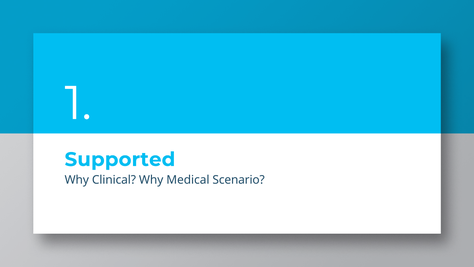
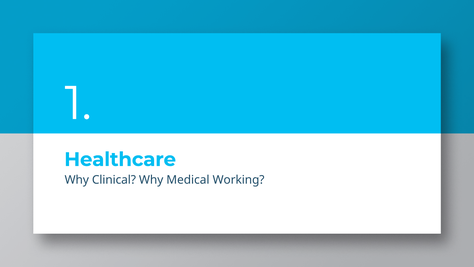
Supported: Supported -> Healthcare (120, 159)
Scenario: Scenario -> Working (239, 180)
